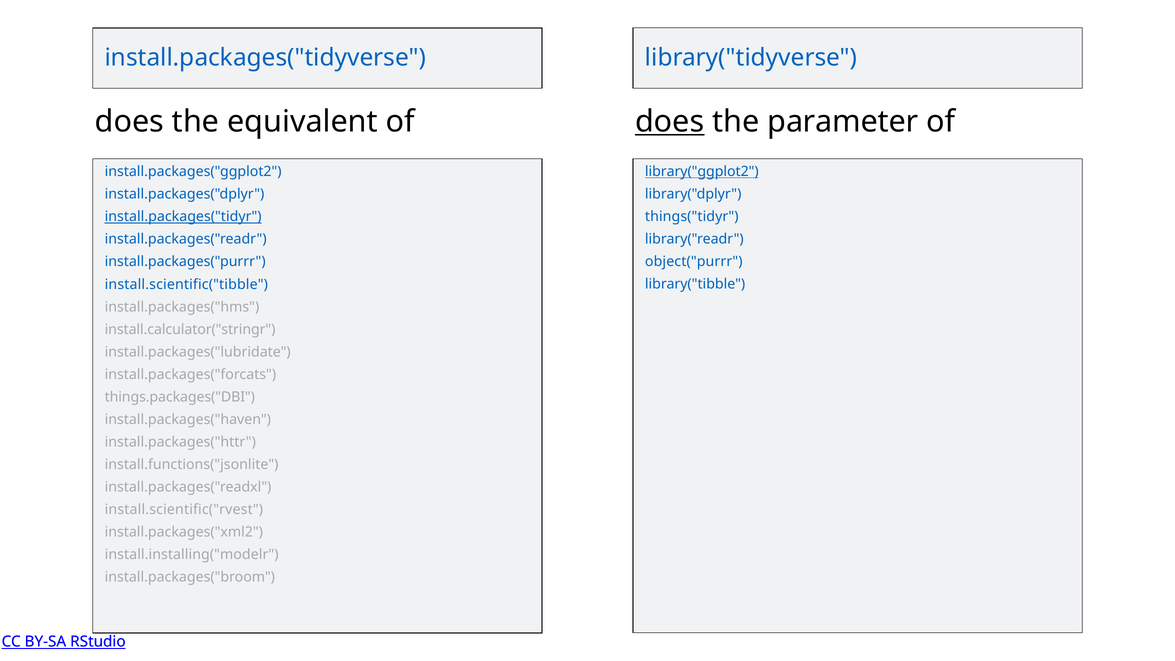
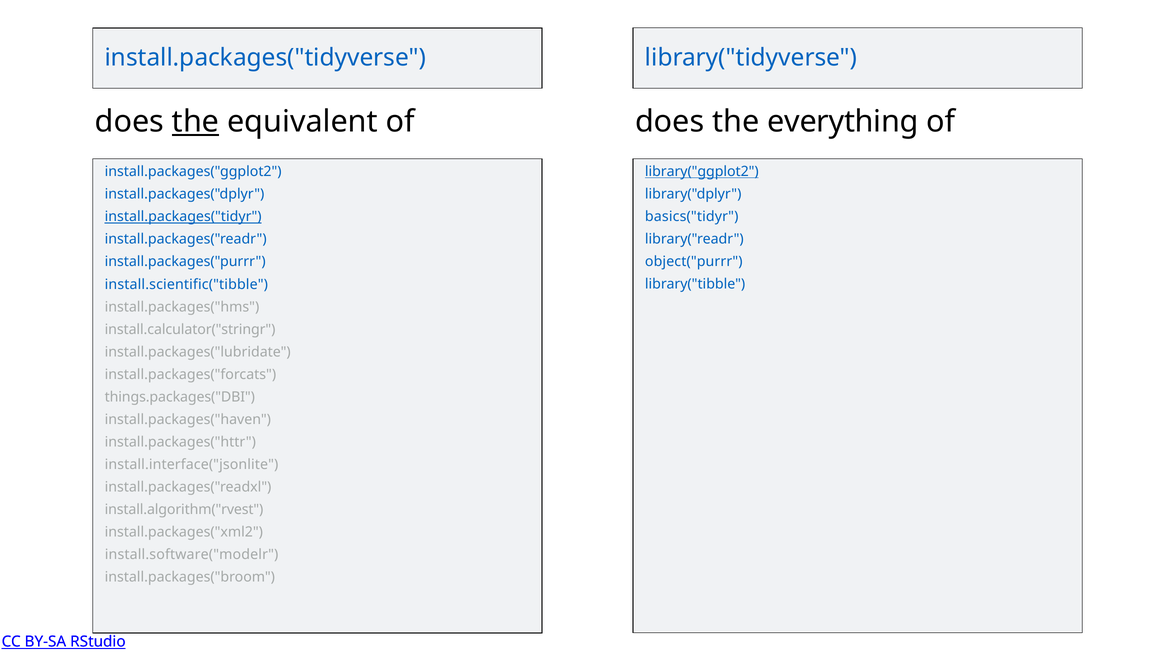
does underline: present -> none (670, 122)
parameter: parameter -> everything (843, 122)
the underline: none -> present (196, 122)
things("tidyr: things("tidyr -> basics("tidyr (692, 217)
install.functions("jsonlite: install.functions("jsonlite -> install.interface("jsonlite (192, 464)
install.scientific("rvest: install.scientific("rvest -> install.algorithm("rvest (184, 509)
install.installing("modelr: install.installing("modelr -> install.software("modelr (192, 554)
